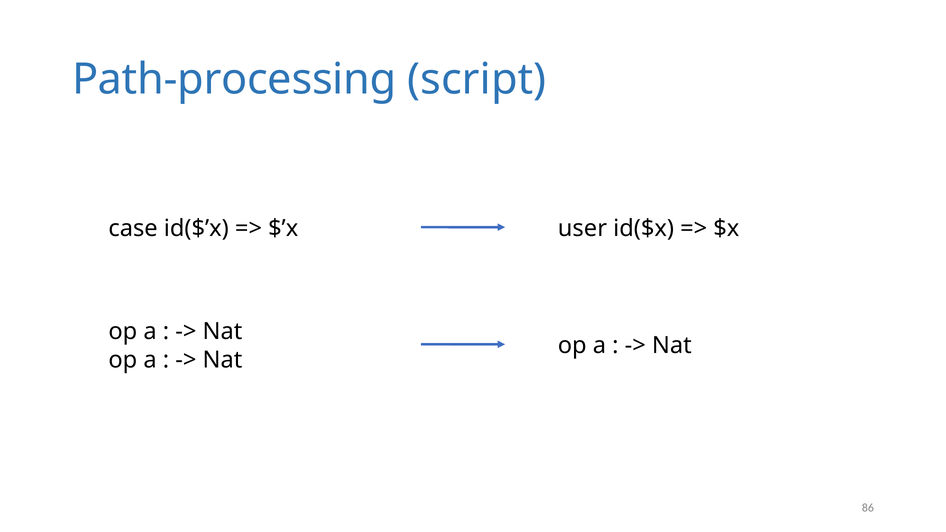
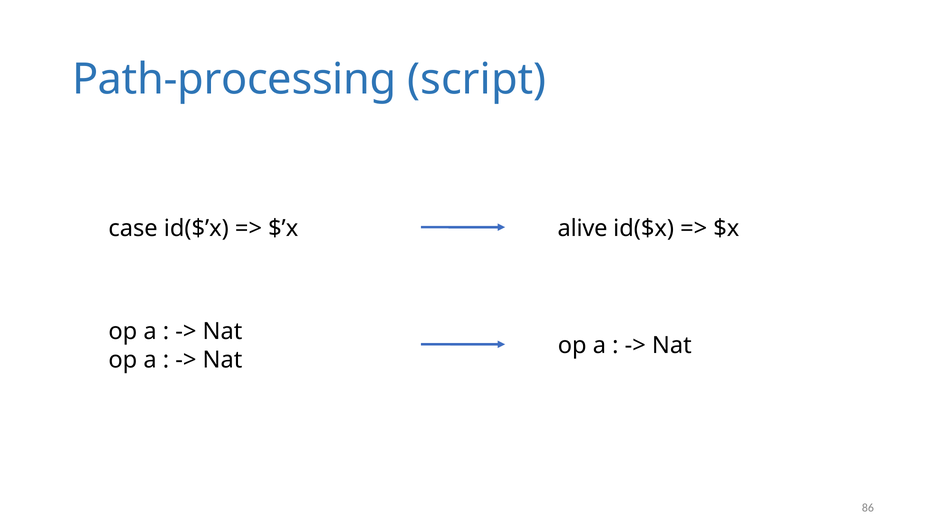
user: user -> alive (583, 228)
